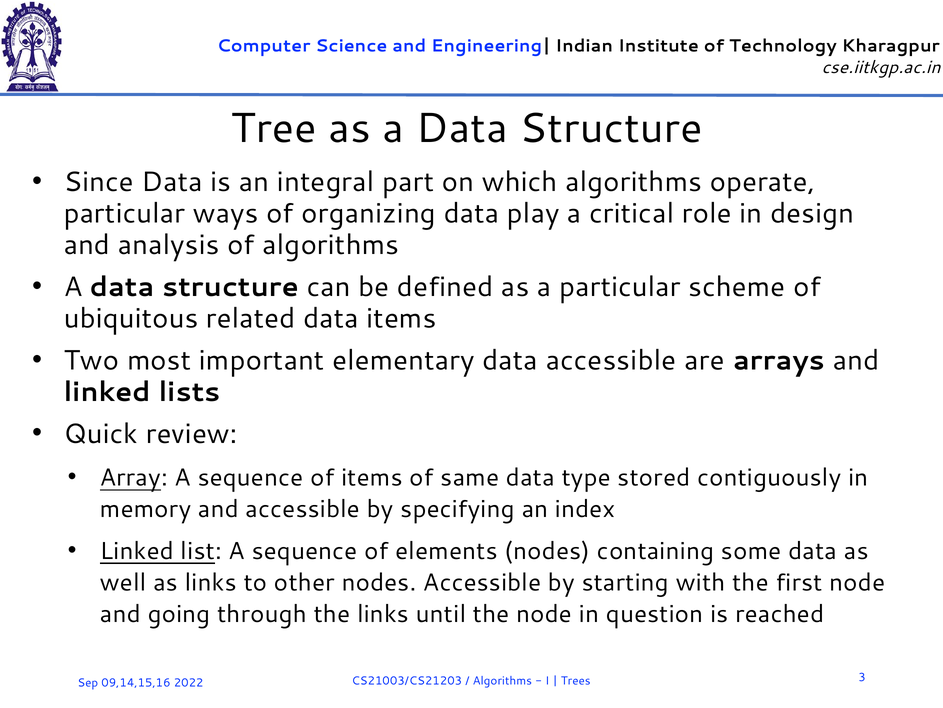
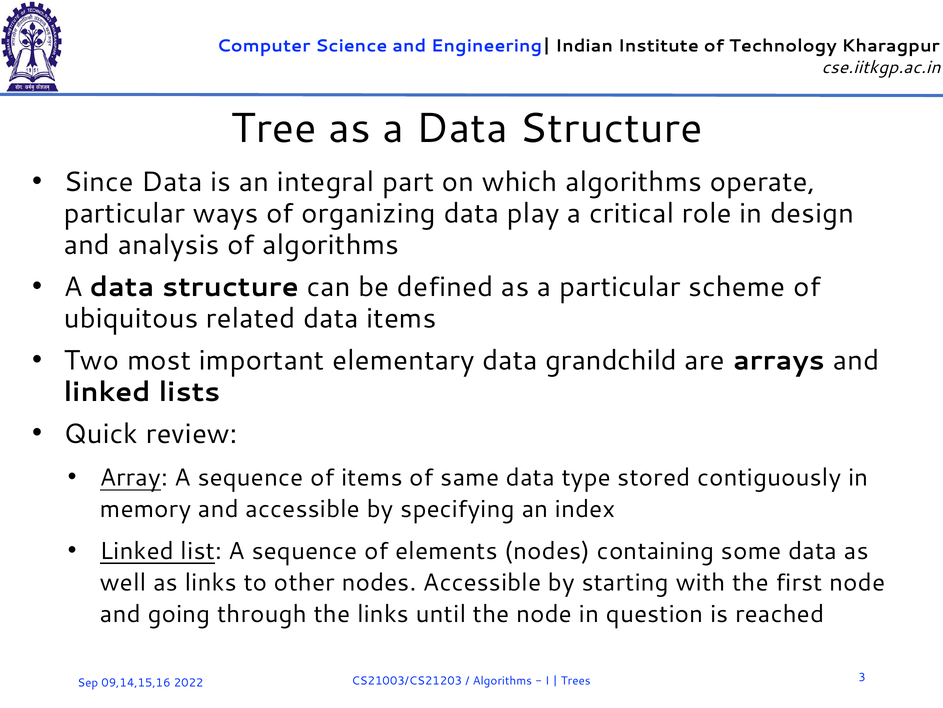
data accessible: accessible -> grandchild (611, 360)
